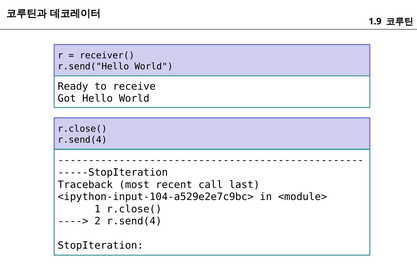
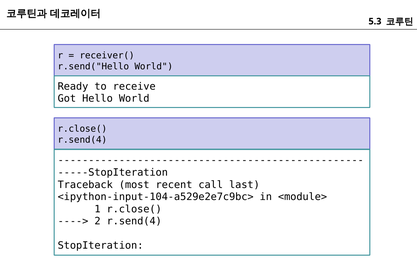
1.9: 1.9 -> 5.3 (375, 21)
